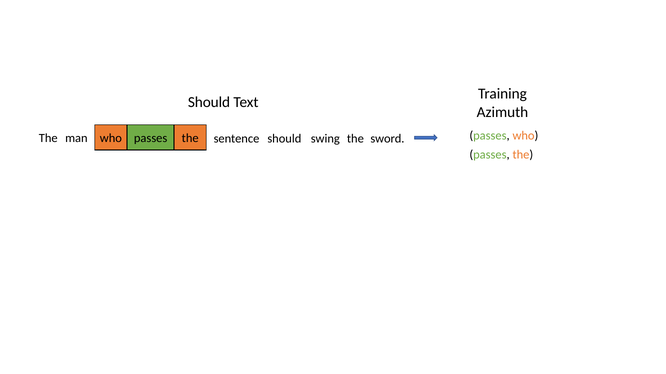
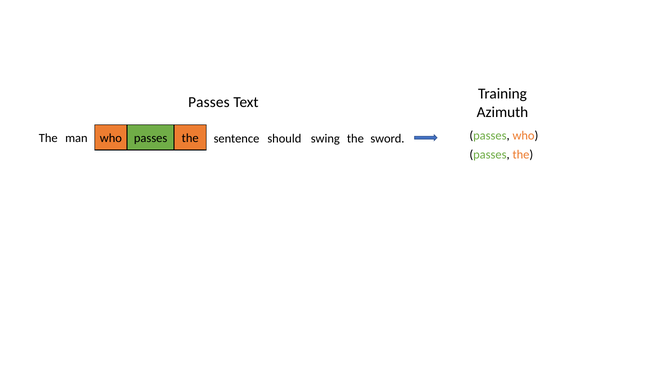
Should: Should -> Passes (209, 102)
